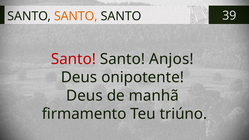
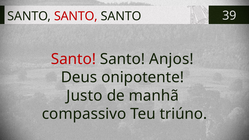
SANTO colour: orange -> red (76, 16)
Deus: Deus -> Justo (84, 96)
firmamento: firmamento -> compassivo (84, 114)
